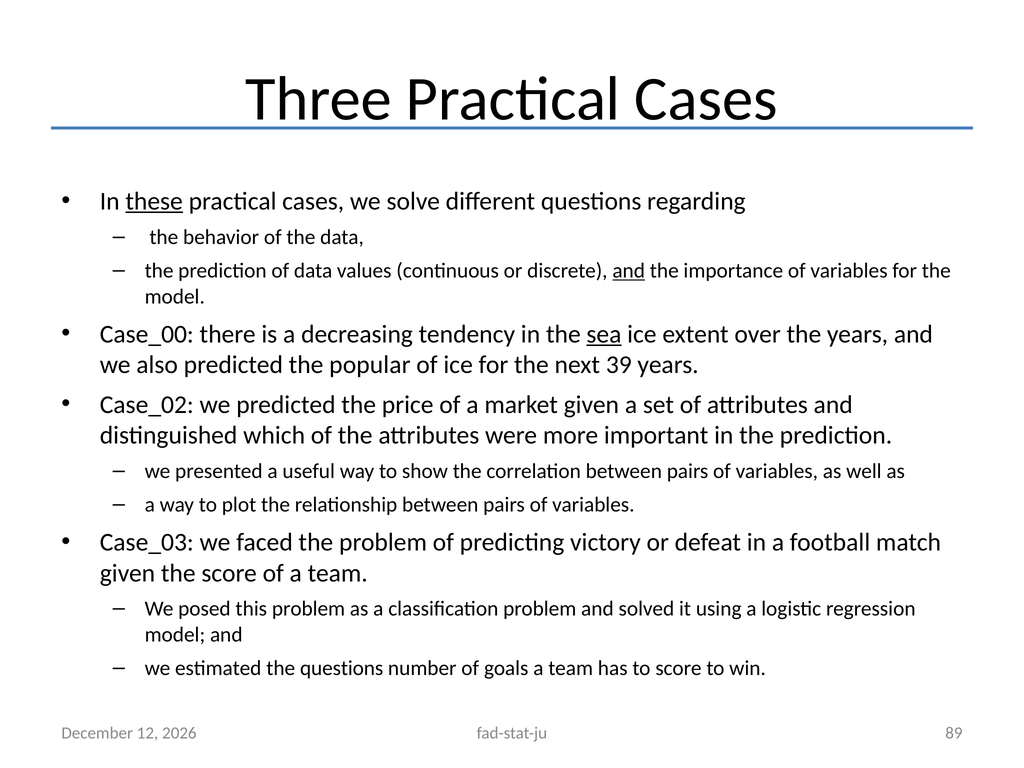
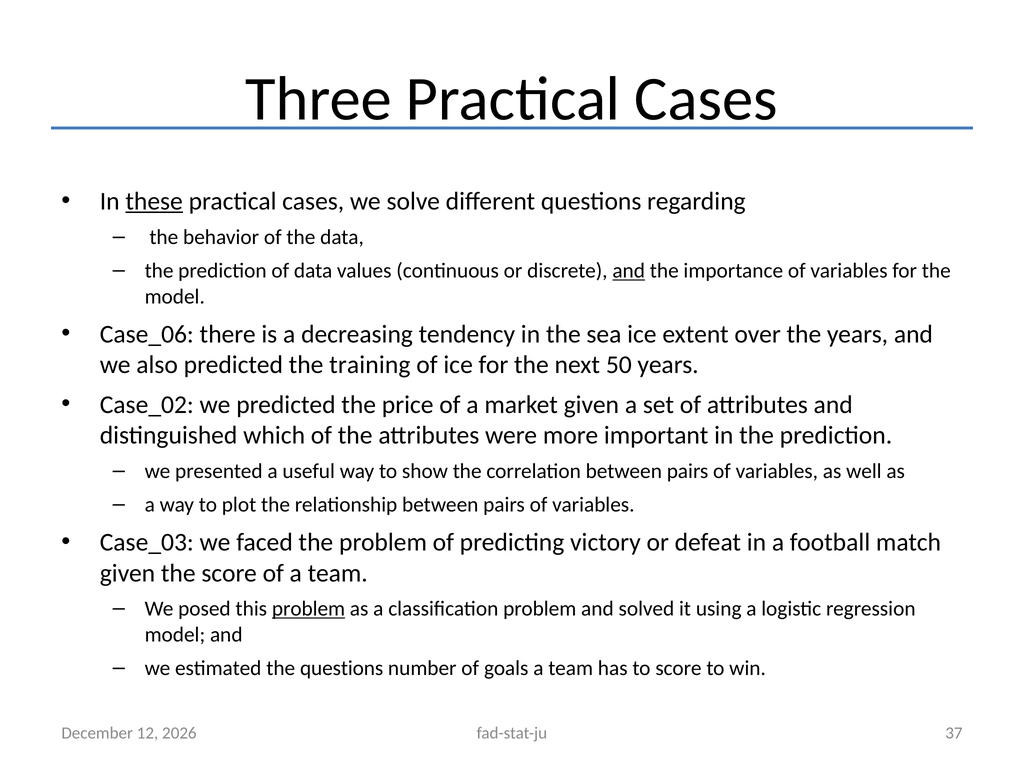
Case_00: Case_00 -> Case_06 (147, 334)
sea underline: present -> none (604, 334)
popular: popular -> training (370, 365)
39: 39 -> 50 (619, 365)
problem underline: none -> present (309, 609)
89: 89 -> 37 (954, 733)
